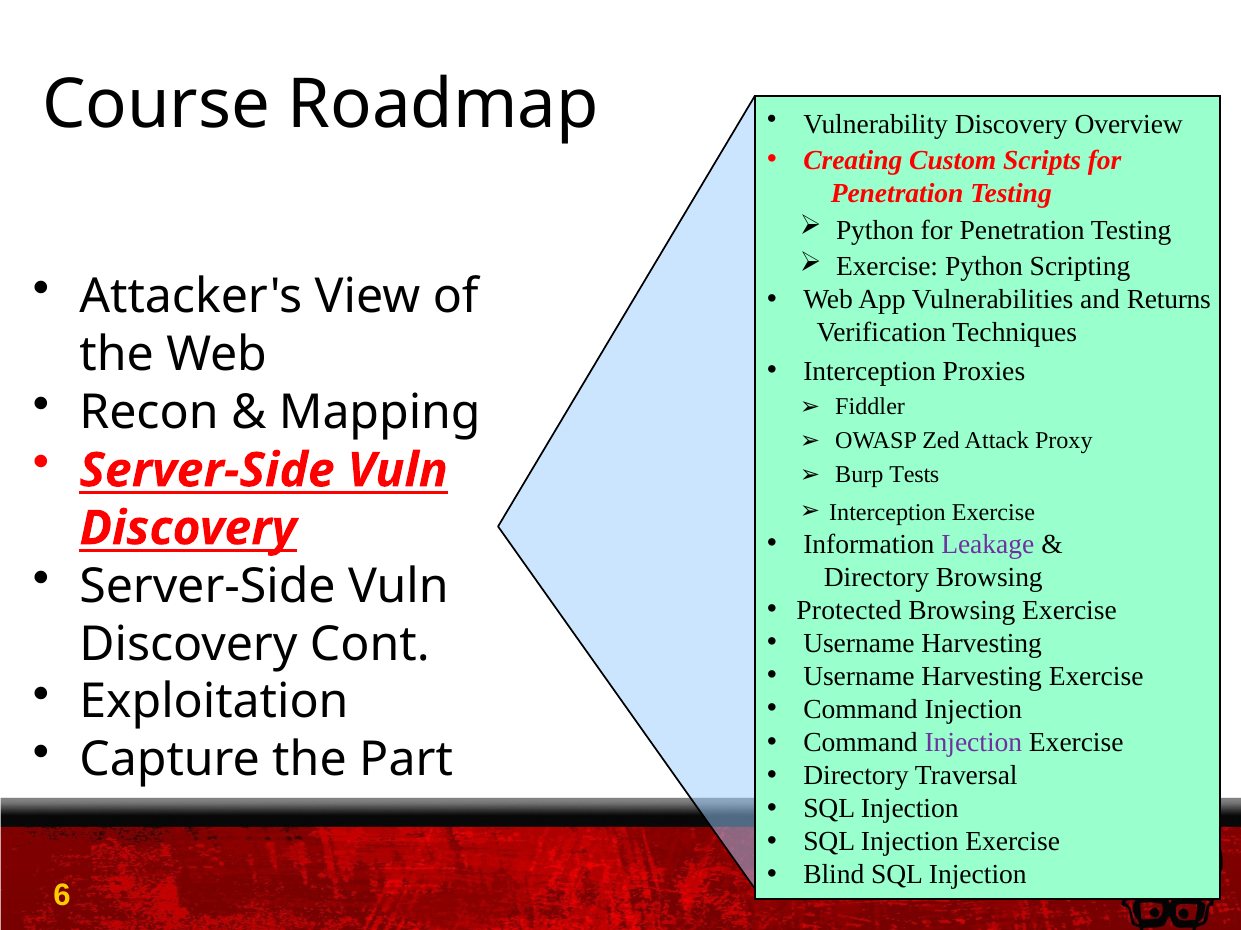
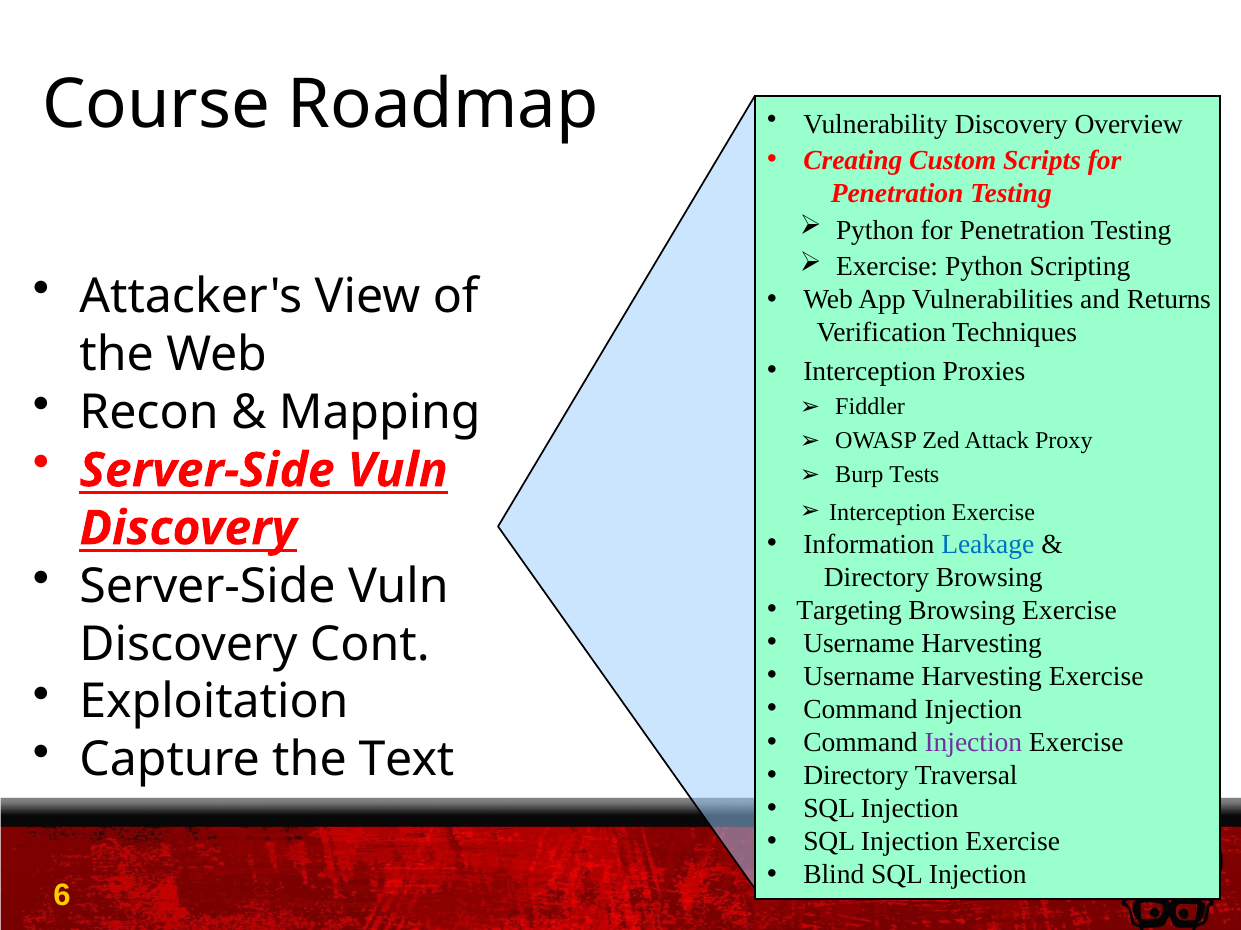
Leakage colour: purple -> blue (988, 545)
Protected: Protected -> Targeting (849, 611)
Part: Part -> Text (406, 761)
